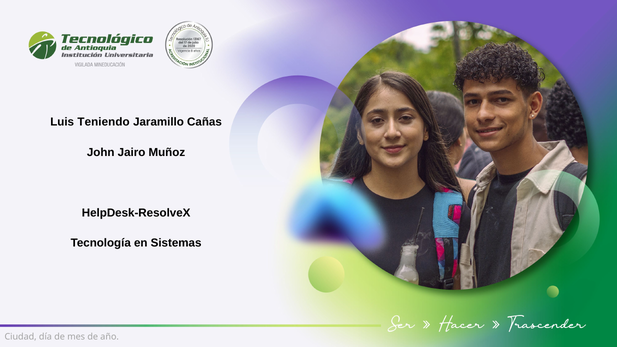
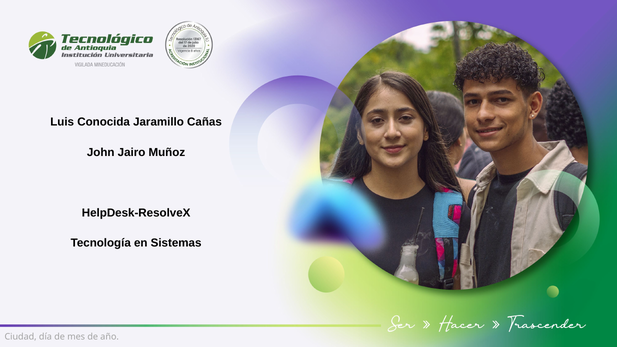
Teniendo: Teniendo -> Conocida (104, 122)
